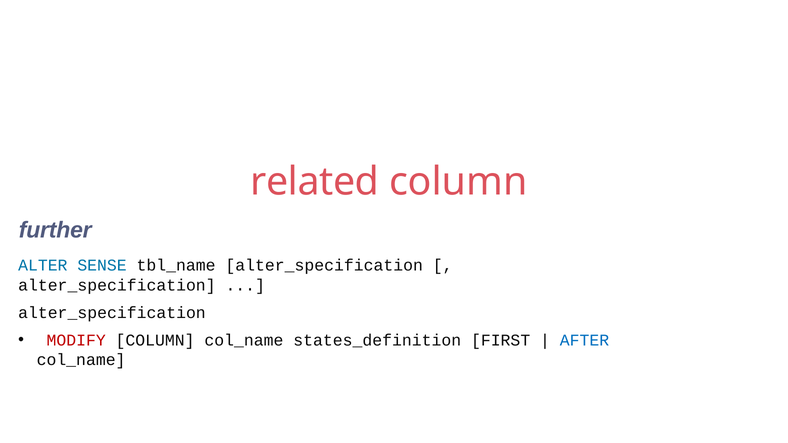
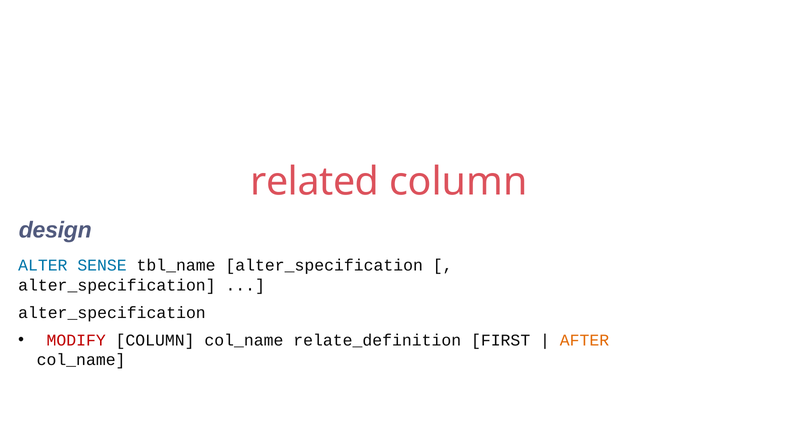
further: further -> design (55, 230)
states_definition: states_definition -> relate_definition (377, 341)
AFTER colour: blue -> orange (584, 341)
